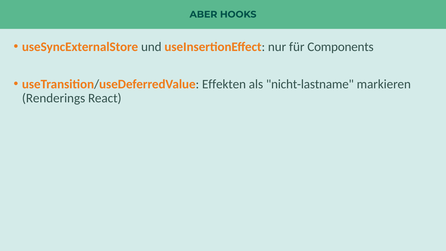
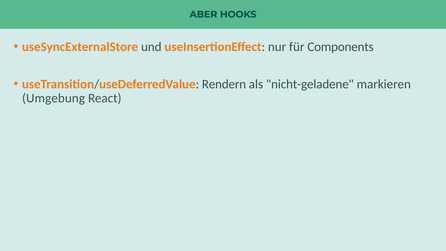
Effekten: Effekten -> Rendern (224, 84)
nicht-lastname: nicht-lastname -> nicht-geladene (310, 84)
Renderings: Renderings -> Umgebung (54, 98)
